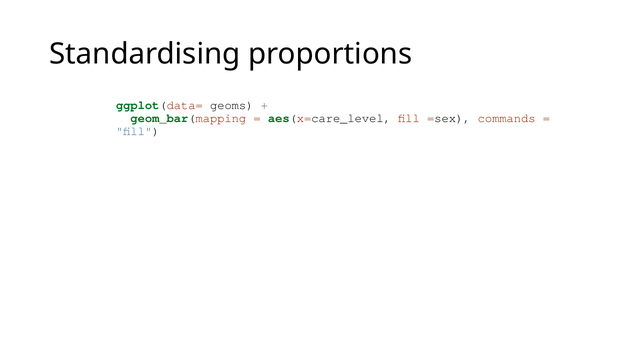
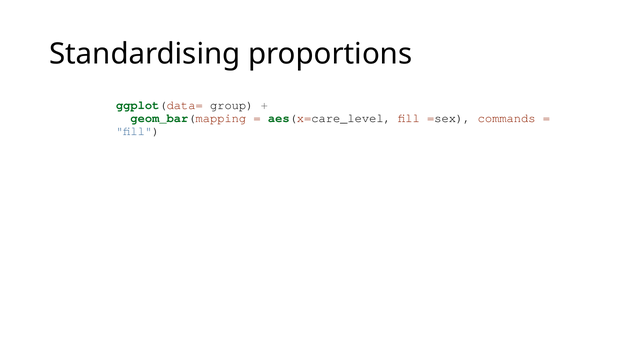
geoms: geoms -> group (232, 105)
